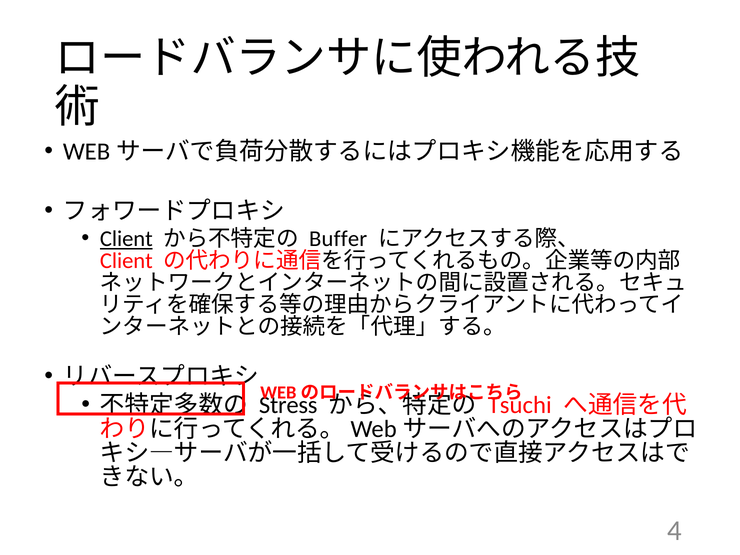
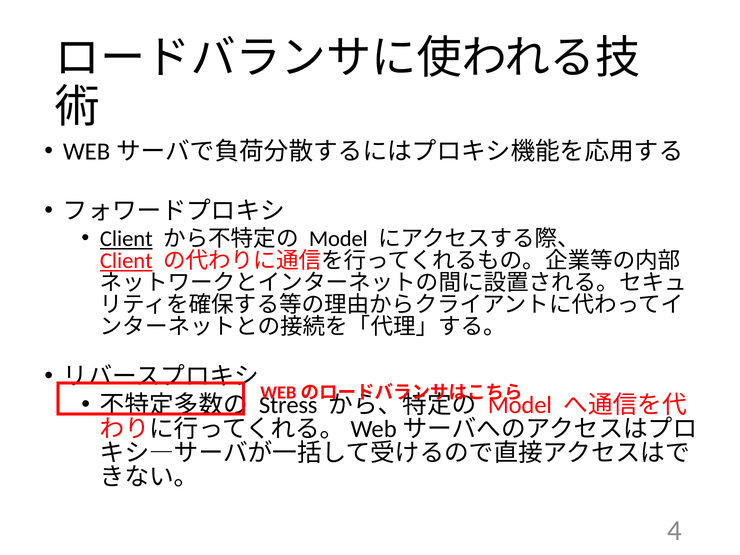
Buffer: Buffer -> Model (338, 239)
Client underline: none -> present (126, 261)
Tsuchi: Tsuchi -> Model (520, 405)
